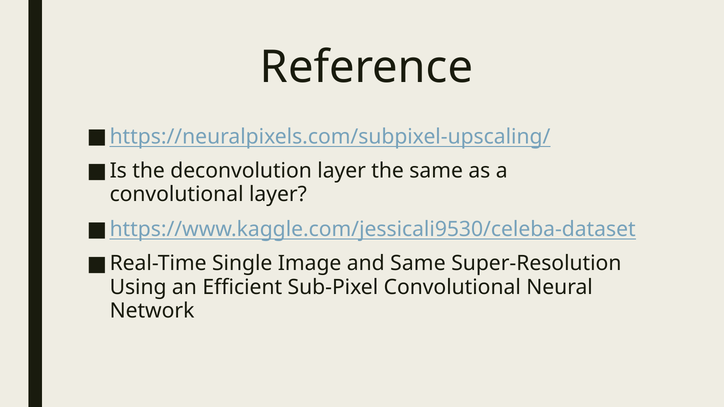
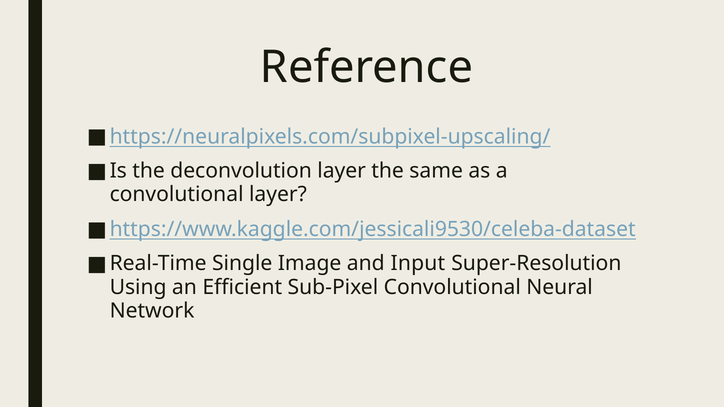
and Same: Same -> Input (418, 263)
